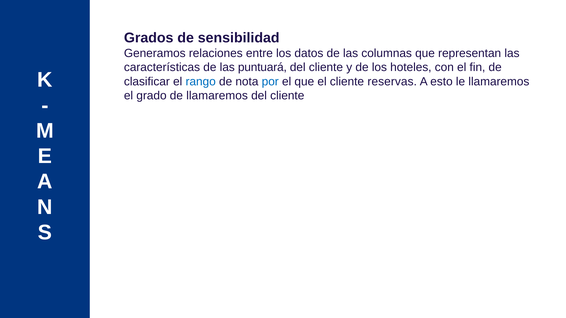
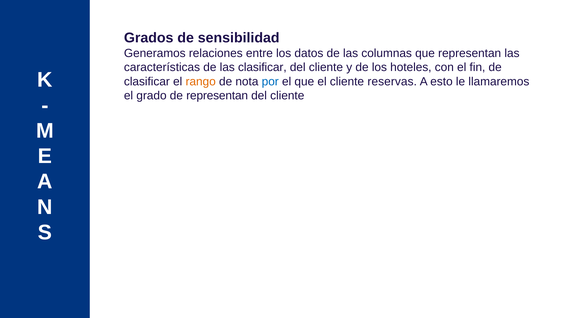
las puntuará: puntuará -> clasificar (262, 68)
rango colour: blue -> orange (201, 82)
de llamaremos: llamaremos -> representan (217, 96)
